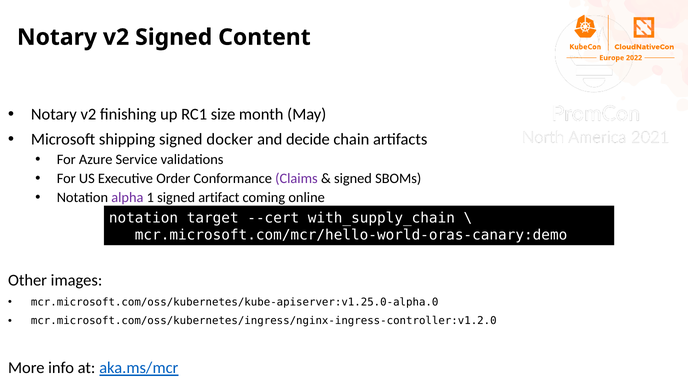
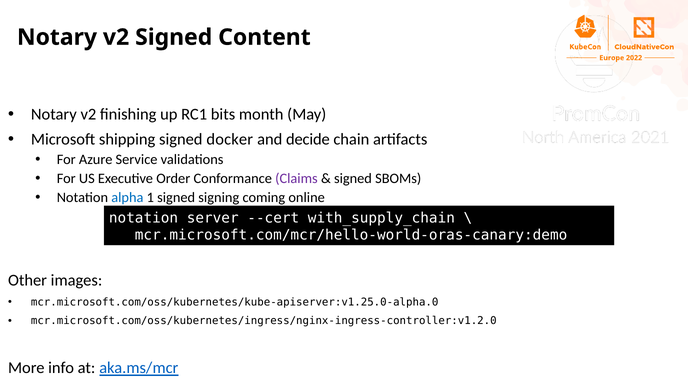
size: size -> bits (223, 114)
alpha colour: purple -> blue (127, 198)
artifact: artifact -> signing (219, 198)
target: target -> server (213, 218)
